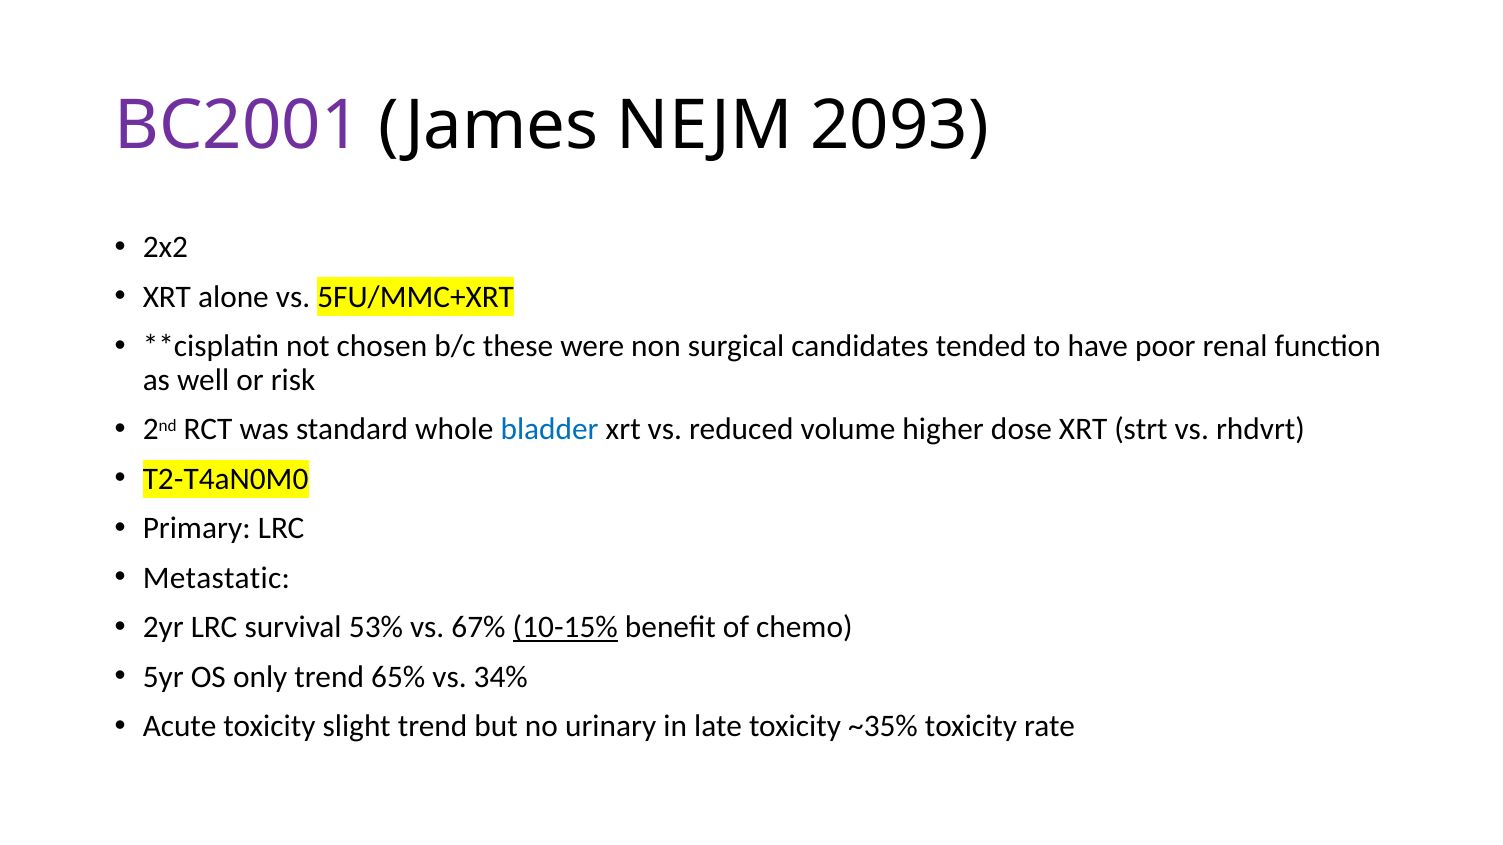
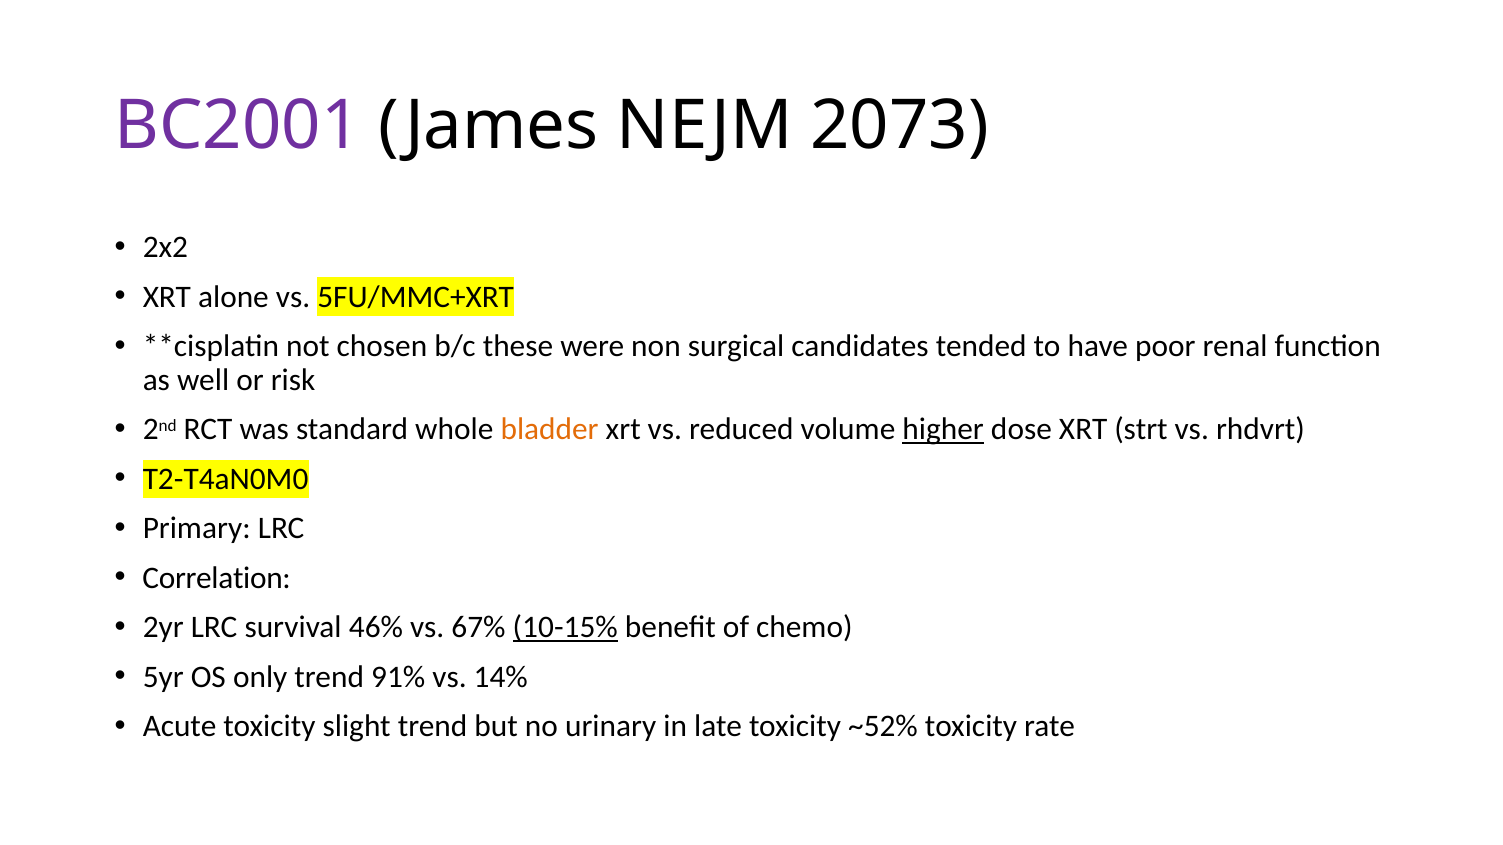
2093: 2093 -> 2073 (900, 126)
bladder colour: blue -> orange (550, 430)
higher underline: none -> present (943, 430)
Metastatic: Metastatic -> Correlation (217, 578)
53%: 53% -> 46% (376, 628)
65%: 65% -> 91% (398, 677)
34%: 34% -> 14% (501, 677)
~35%: ~35% -> ~52% (883, 727)
